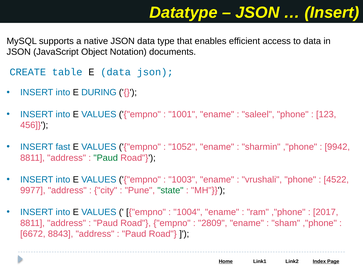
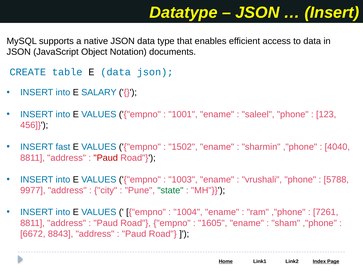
DURING: DURING -> SALARY (99, 93)
1052: 1052 -> 1502 (183, 147)
9942: 9942 -> 4040 (337, 147)
Paud colour: green -> red (106, 158)
4522: 4522 -> 5788 (336, 180)
2017: 2017 -> 7261 (326, 212)
2809: 2809 -> 1605 (213, 223)
